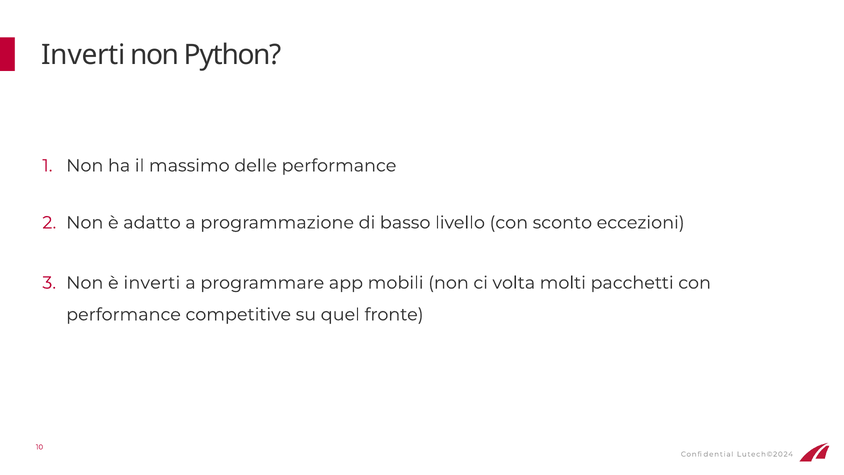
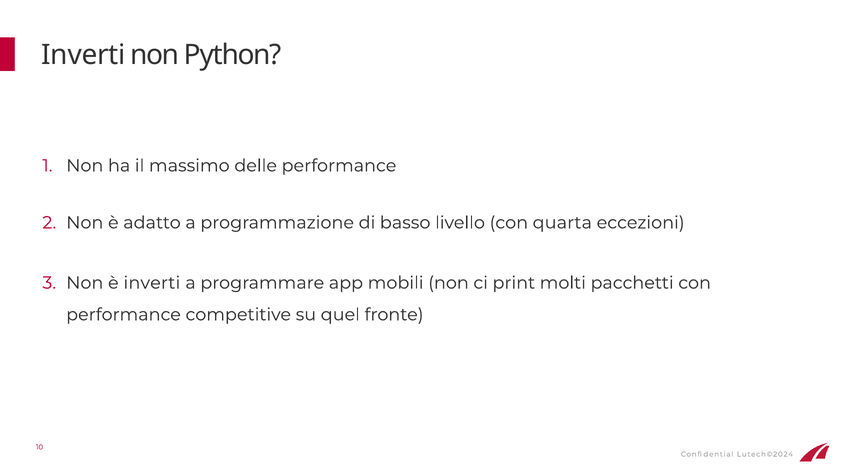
sconto: sconto -> quarta (562, 223)
volta: volta -> print (514, 283)
